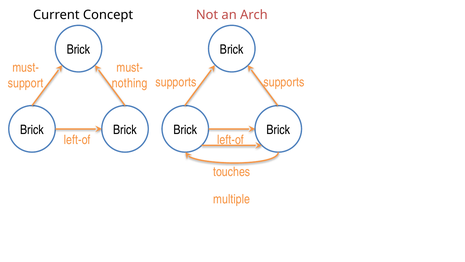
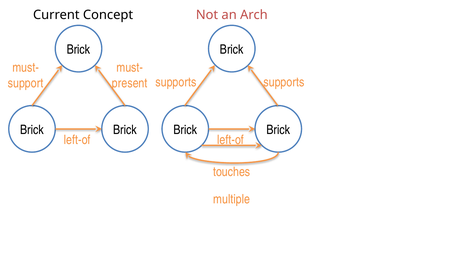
nothing: nothing -> present (130, 83)
